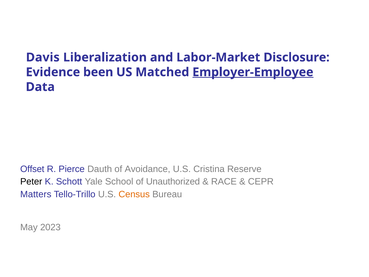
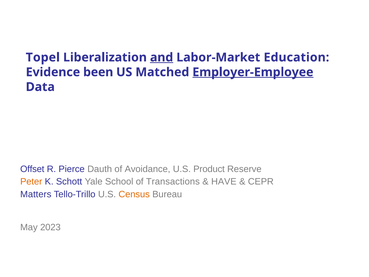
Davis: Davis -> Topel (43, 57)
and underline: none -> present (162, 57)
Disclosure: Disclosure -> Education (296, 57)
Cristina: Cristina -> Product (209, 169)
Peter colour: black -> orange (31, 181)
Unauthorized: Unauthorized -> Transactions (173, 181)
RACE: RACE -> HAVE (224, 181)
